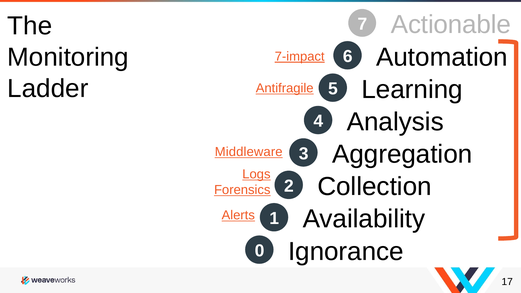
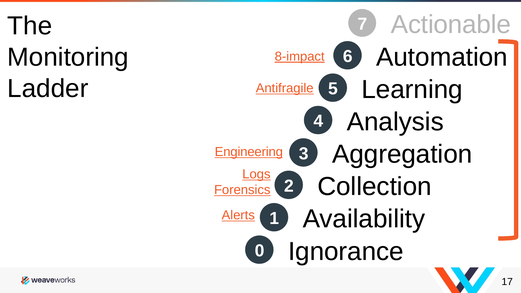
7-impact: 7-impact -> 8-impact (300, 56)
Middleware: Middleware -> Engineering (249, 152)
